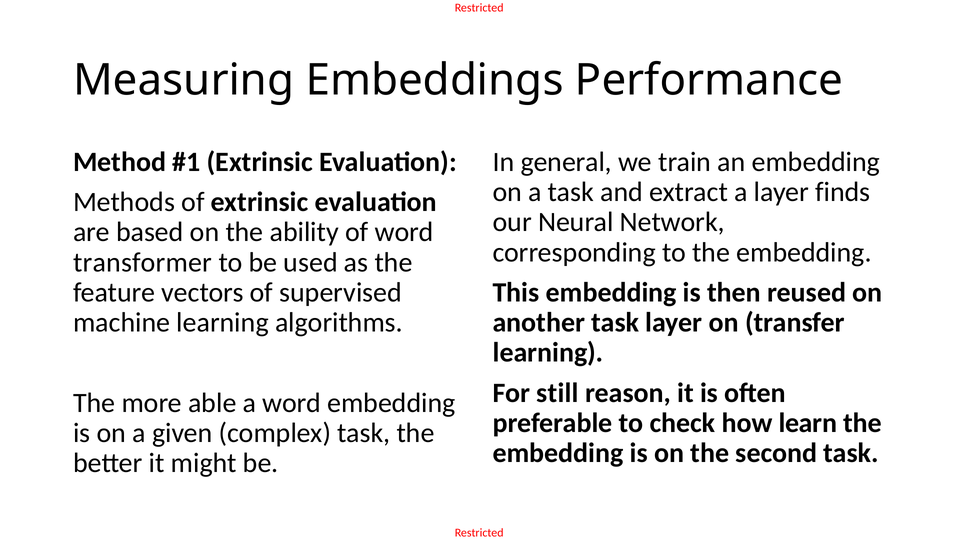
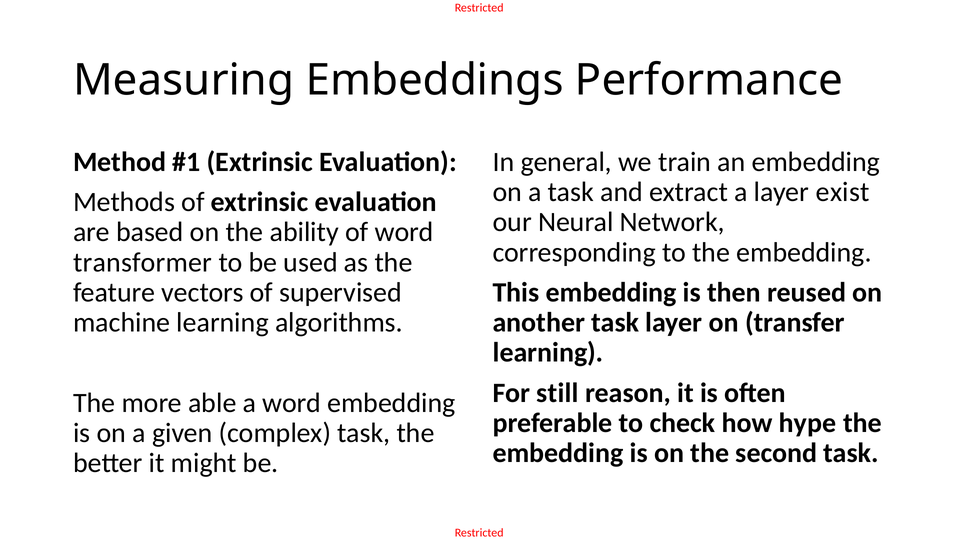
finds: finds -> exist (843, 192)
learn: learn -> hype (808, 423)
